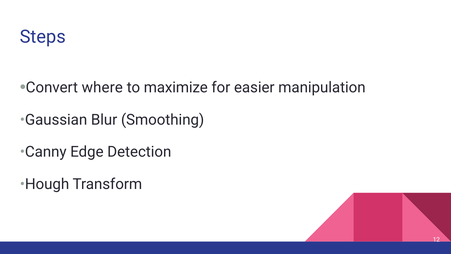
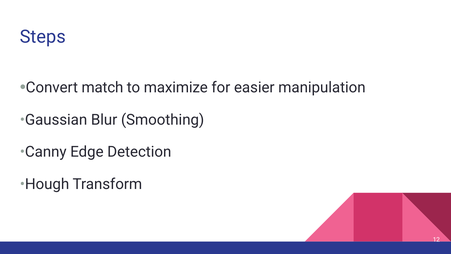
where: where -> match (102, 87)
